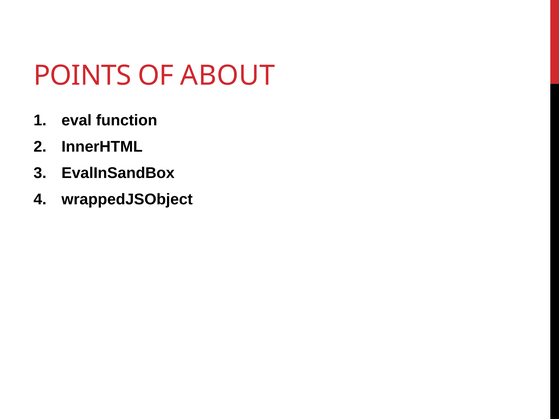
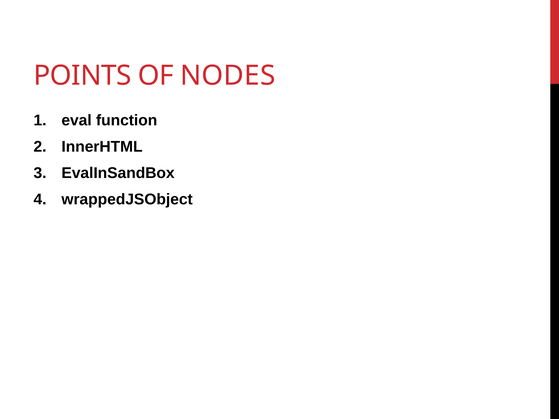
ABOUT: ABOUT -> NODES (228, 76)
